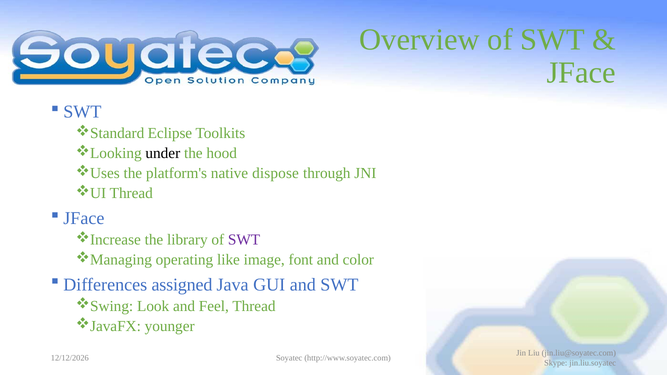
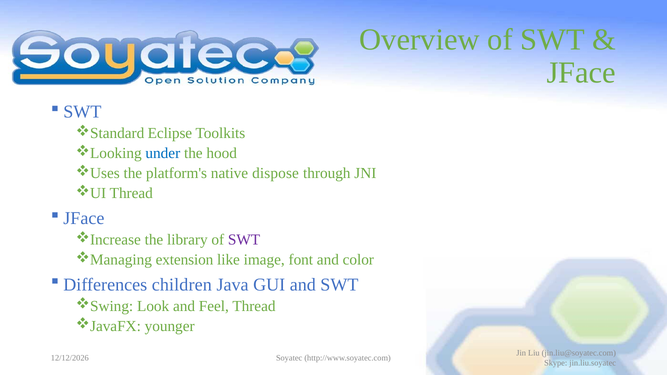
under colour: black -> blue (163, 153)
operating: operating -> extension (185, 260)
assigned: assigned -> children (182, 285)
